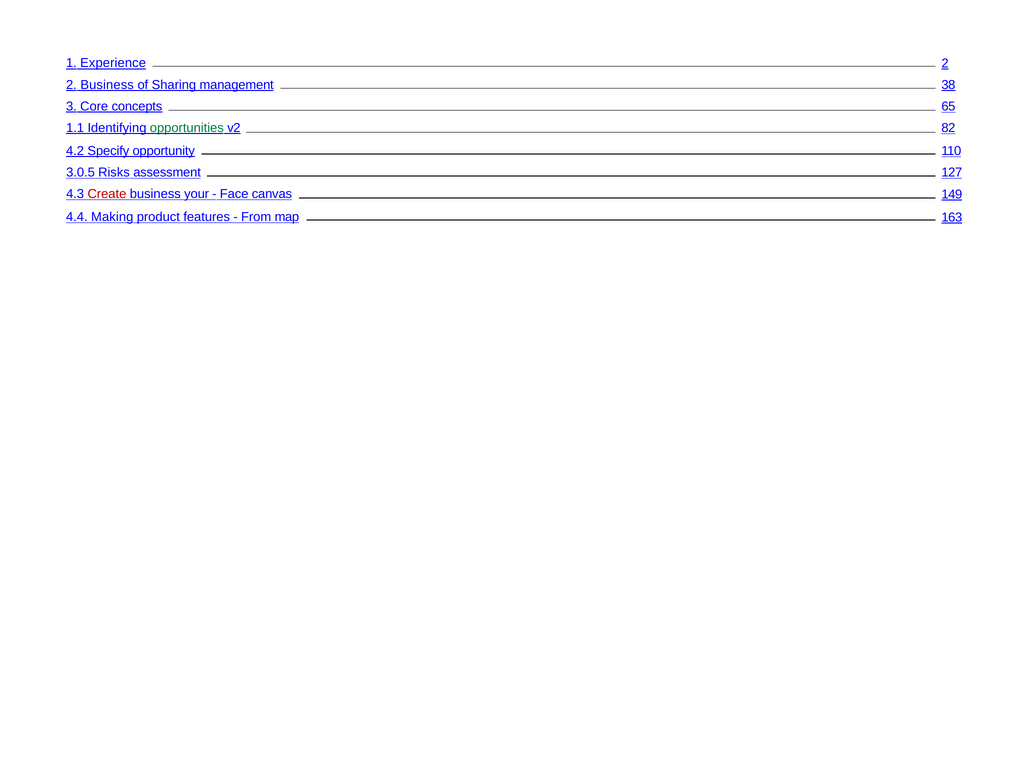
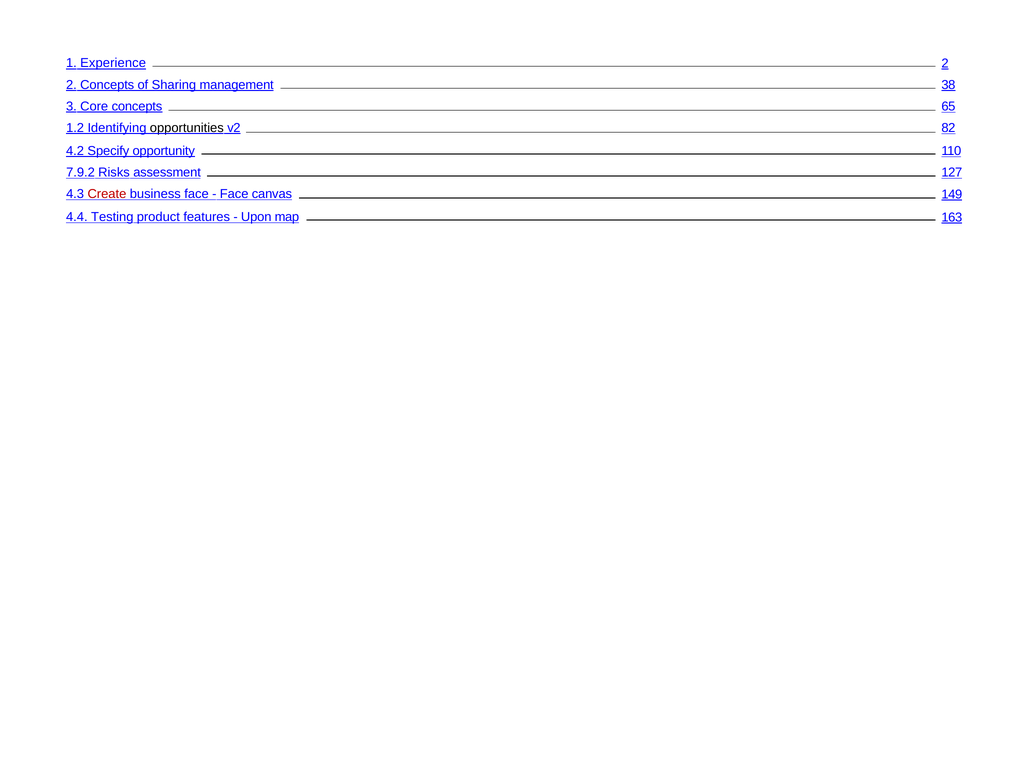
2 Business: Business -> Concepts (107, 85)
1.1: 1.1 -> 1.2 (75, 128)
opportunities colour: green -> black (187, 128)
3.0.5: 3.0.5 -> 7.9.2 (81, 172)
business your: your -> face (197, 194)
Making: Making -> Testing (112, 217)
From: From -> Upon (256, 217)
